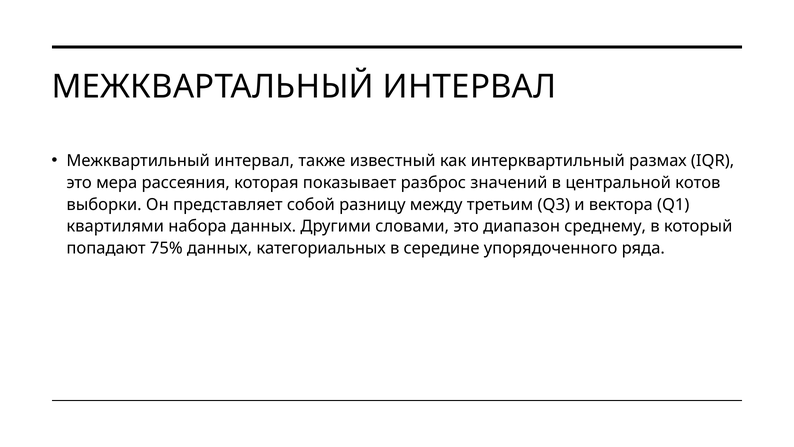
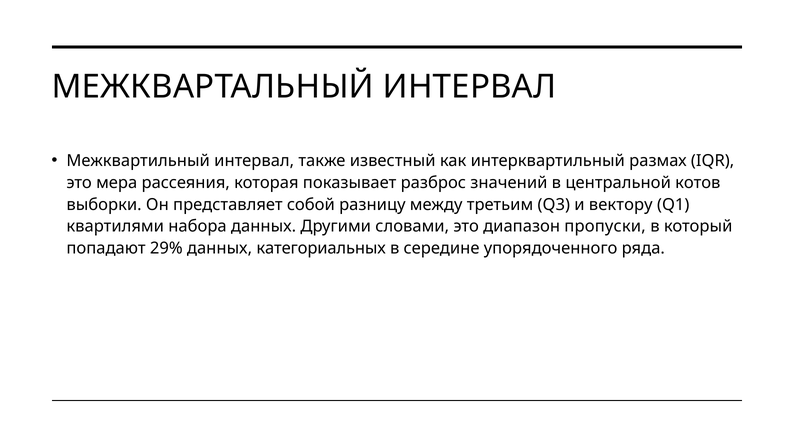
вектора: вектора -> вектору (621, 204)
среднему: среднему -> пропуски (605, 226)
75%: 75% -> 29% (166, 248)
